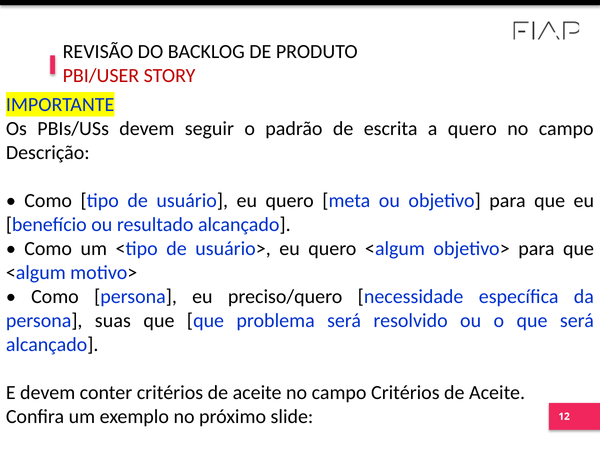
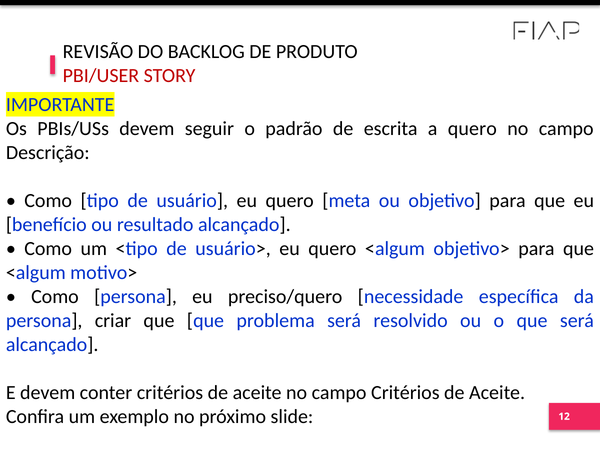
suas: suas -> criar (113, 321)
